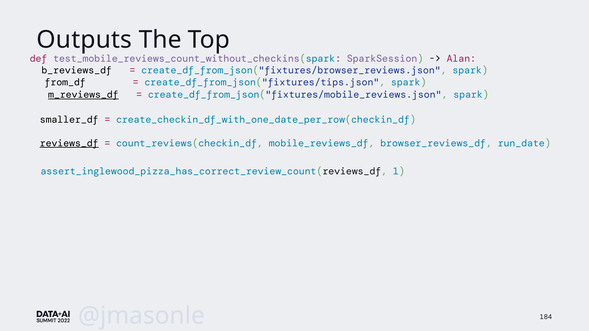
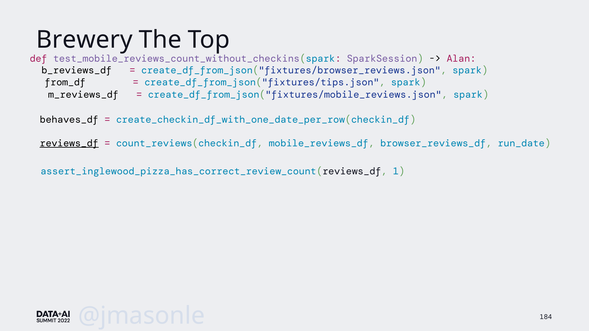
Outputs: Outputs -> Brewery (84, 40)
m_reviews_df underline: present -> none (83, 95)
smaller_df: smaller_df -> behaves_df (69, 120)
